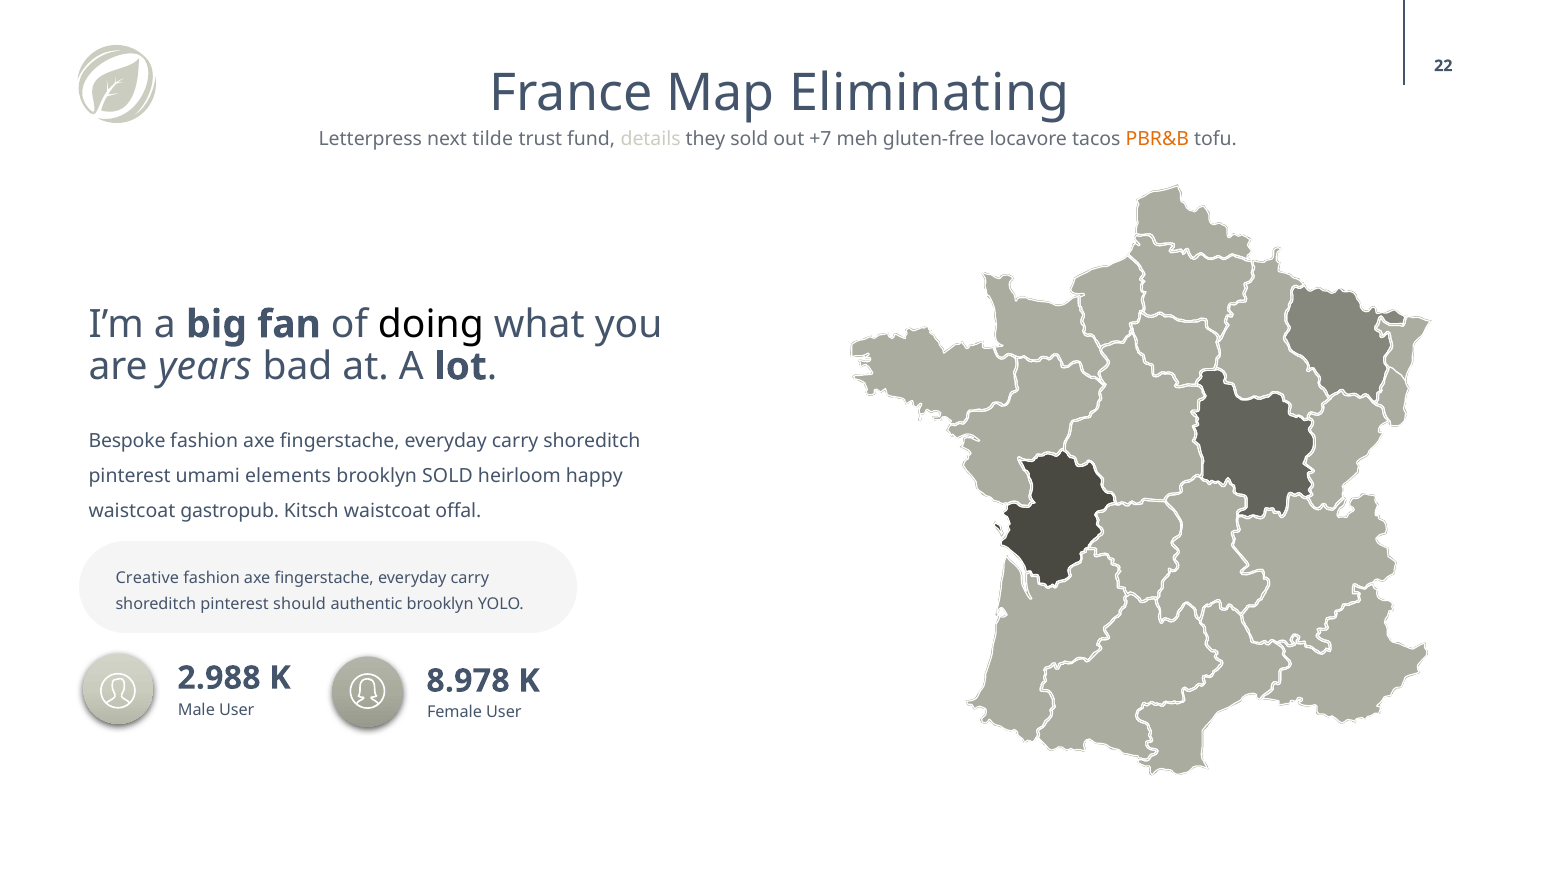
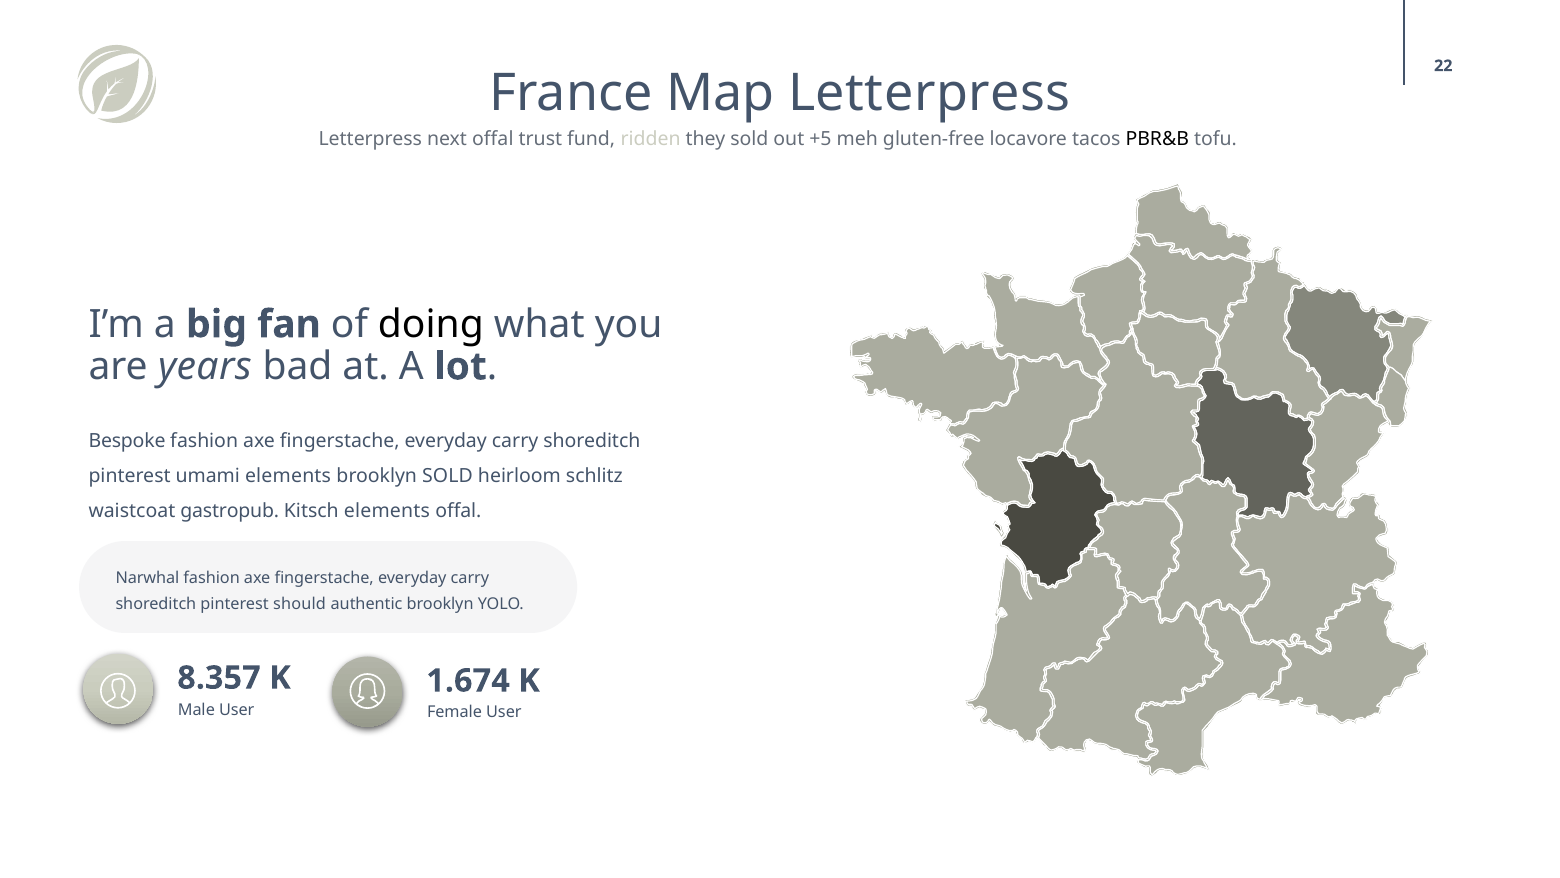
Map Eliminating: Eliminating -> Letterpress (929, 93)
next tilde: tilde -> offal (493, 139)
details: details -> ridden (651, 139)
+7: +7 -> +5 (820, 139)
PBR&B colour: orange -> black (1157, 139)
happy: happy -> schlitz (594, 476)
Kitsch waistcoat: waistcoat -> elements (387, 511)
Creative: Creative -> Narwhal (147, 578)
2.988: 2.988 -> 8.357 (219, 678)
8.978: 8.978 -> 1.674 (468, 680)
